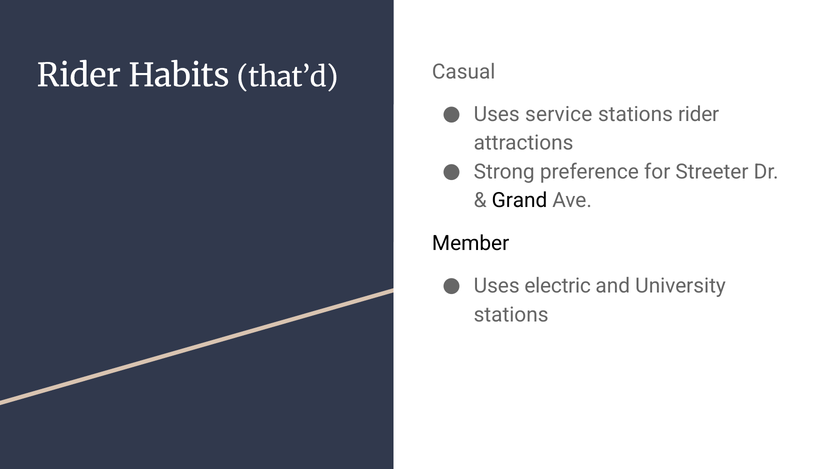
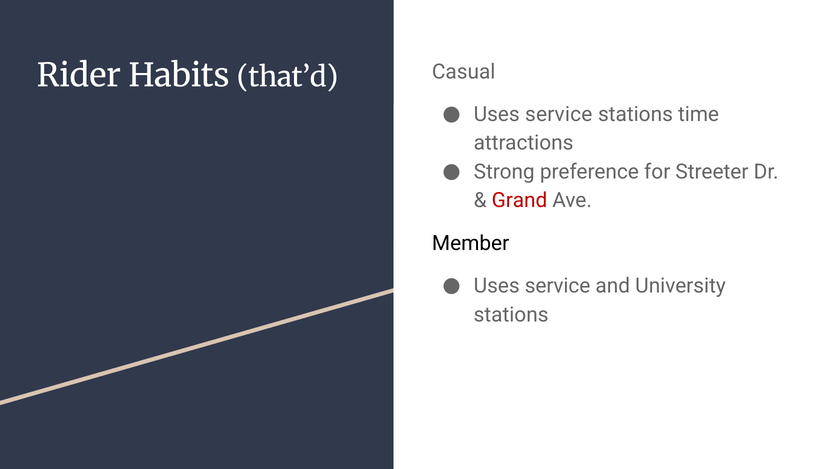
stations rider: rider -> time (699, 114)
Grand colour: black -> red (520, 201)
electric: electric -> service (558, 286)
